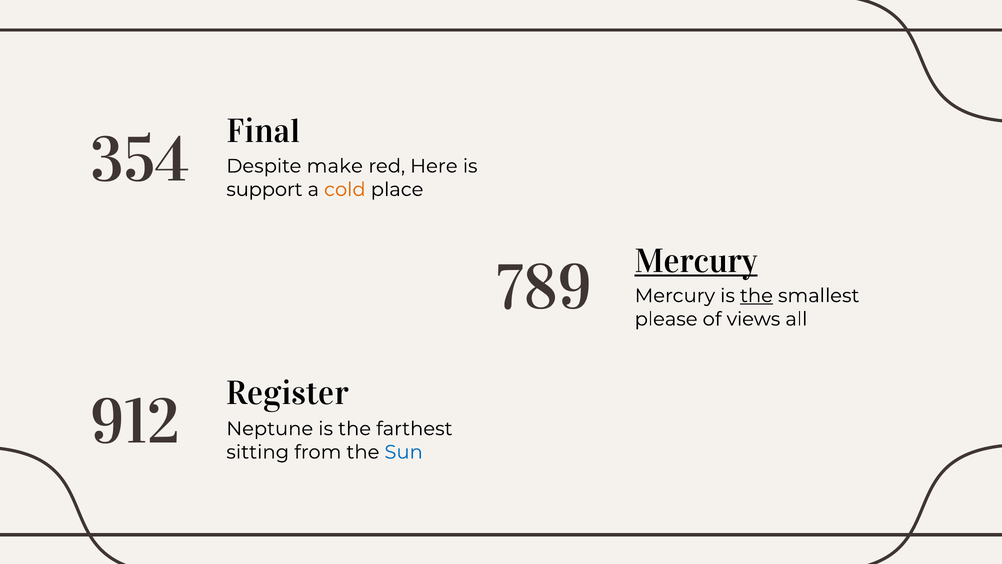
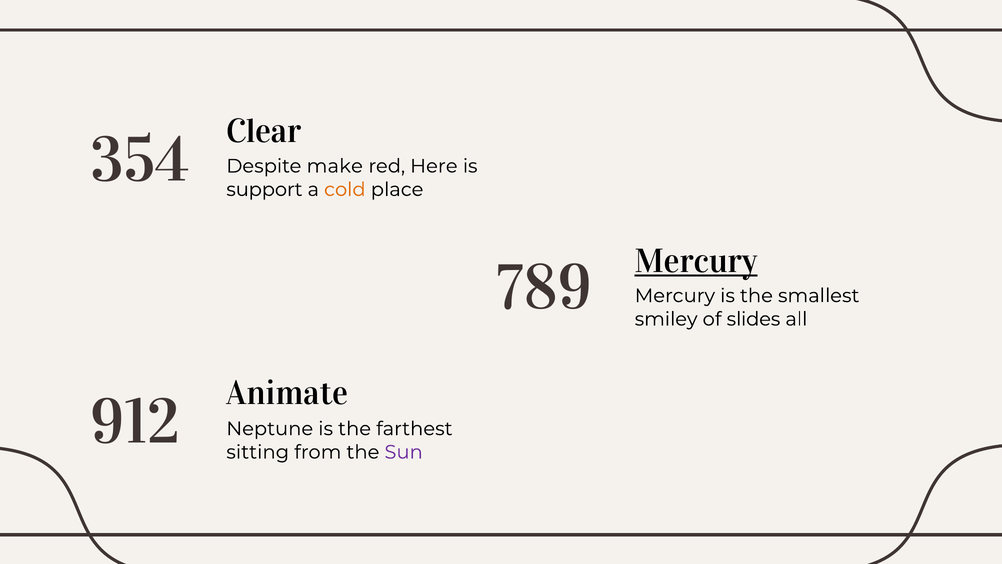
Final: Final -> Clear (264, 131)
the underline: present -> none (756, 296)
please: please -> smiley (666, 319)
views: views -> slides (753, 319)
Register: Register -> Animate (287, 393)
Sun colour: blue -> purple (404, 452)
